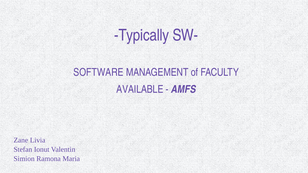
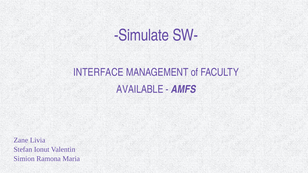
Typically: Typically -> Simulate (142, 35)
SOFTWARE: SOFTWARE -> INTERFACE (99, 72)
